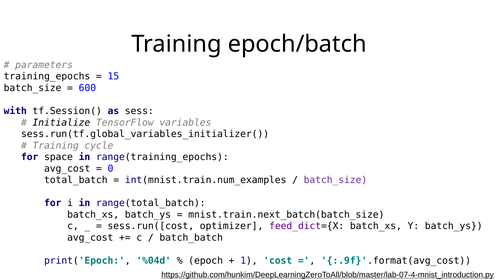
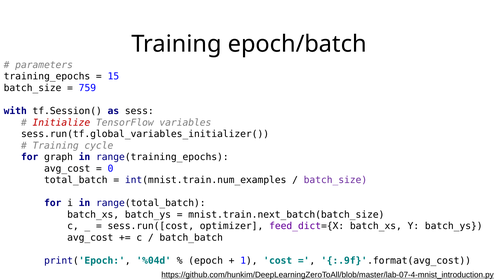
600: 600 -> 759 (87, 88)
Initialize colour: black -> red (61, 123)
space: space -> graph (59, 157)
